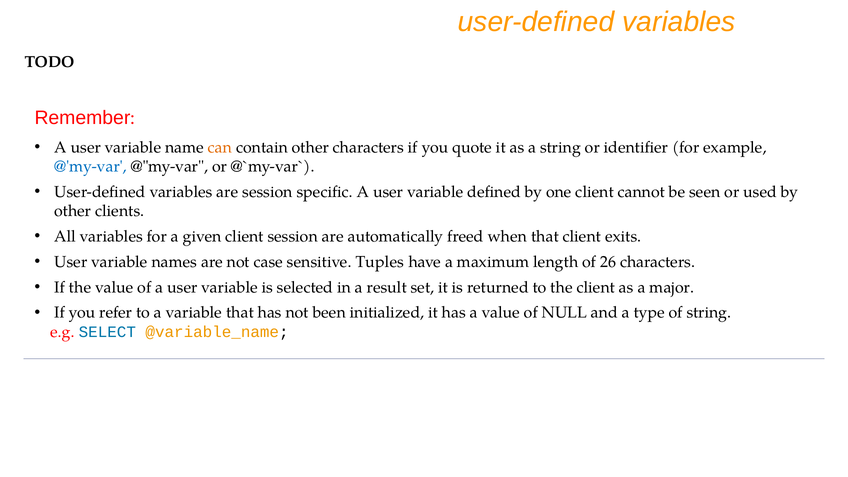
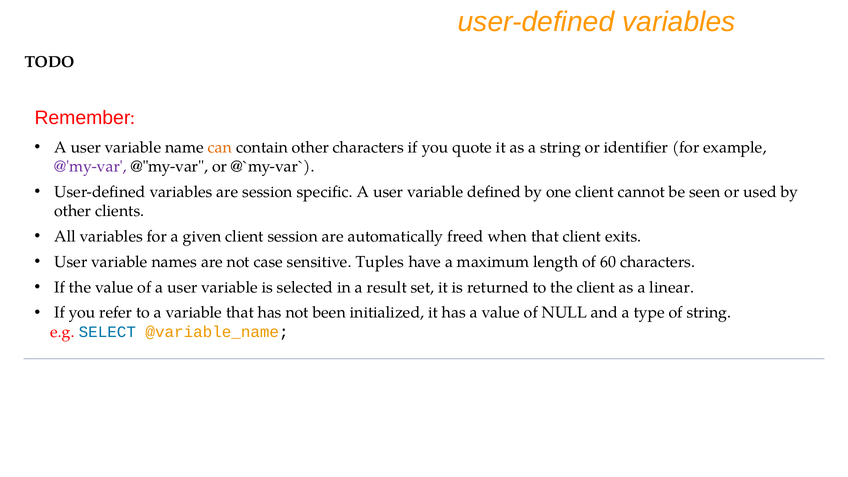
@'my-var colour: blue -> purple (91, 166)
26: 26 -> 60 (608, 262)
major: major -> linear (672, 287)
